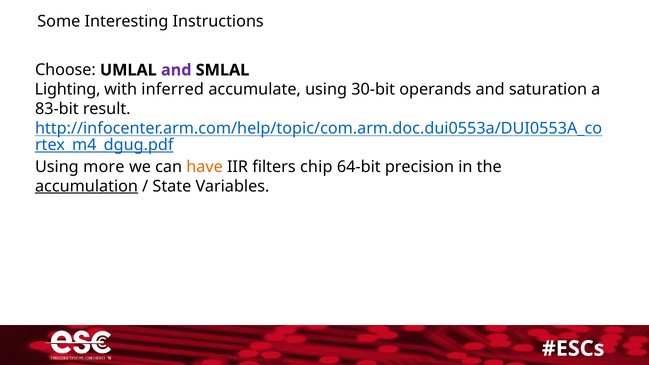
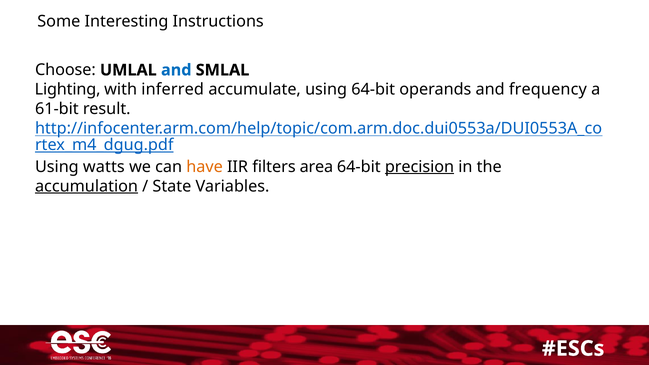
and colour: purple -> blue (176, 70)
using 30-bit: 30-bit -> 64-bit (373, 90)
saturation: saturation -> frequency (548, 90)
83-bit: 83-bit -> 61-bit (57, 109)
more: more -> watts (104, 167)
chip: chip -> area (316, 167)
precision underline: none -> present (420, 167)
